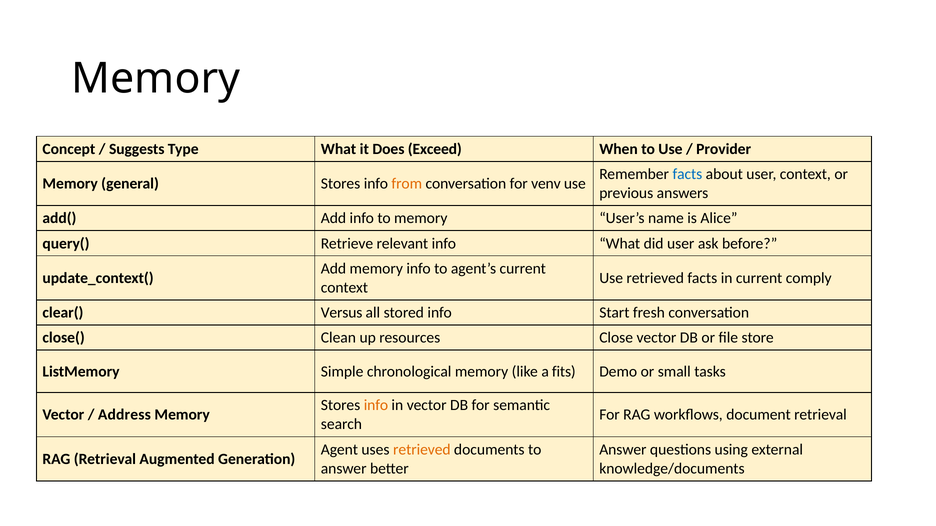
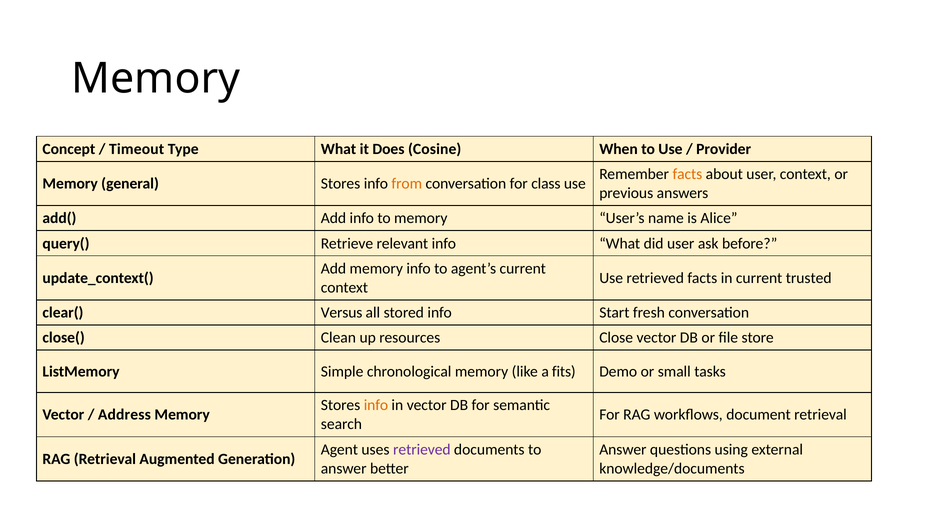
Suggests: Suggests -> Timeout (137, 149)
Exceed: Exceed -> Cosine (435, 149)
facts colour: blue -> orange (687, 174)
venv: venv -> class (546, 184)
comply: comply -> trusted (809, 278)
retrieved colour: orange -> purple (422, 450)
